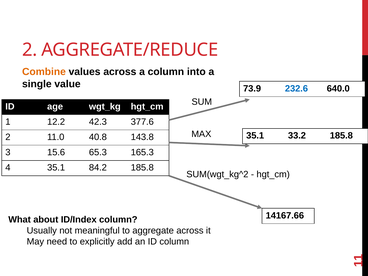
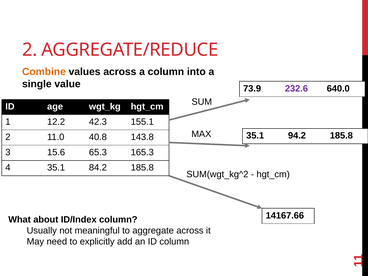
232.6 colour: blue -> purple (296, 88)
377.6: 377.6 -> 155.1 (142, 122)
33.2: 33.2 -> 94.2 (297, 136)
